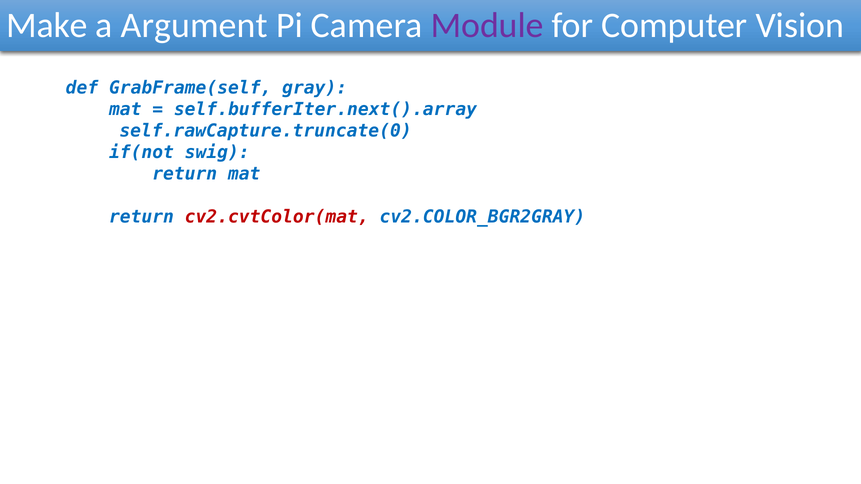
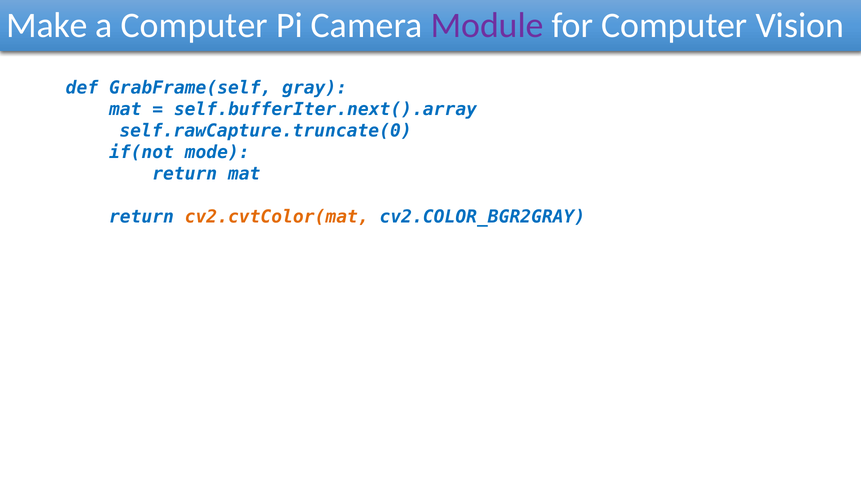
a Argument: Argument -> Computer (194, 25)
swig: swig -> mode (217, 152)
cv2.cvtColor(mat colour: red -> orange (277, 217)
